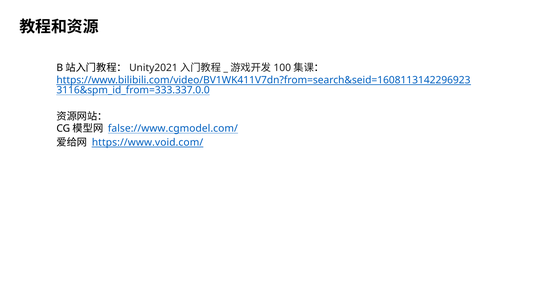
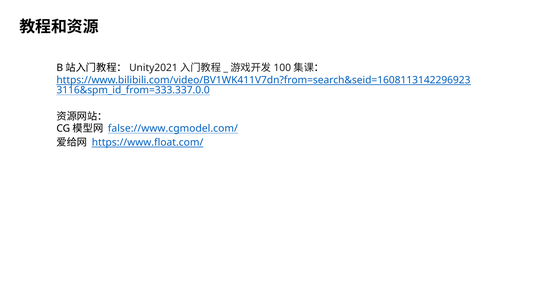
https://www.void.com/: https://www.void.com/ -> https://www.float.com/ (148, 142)
